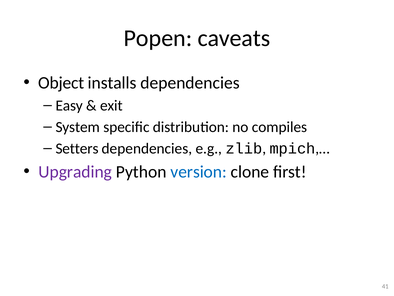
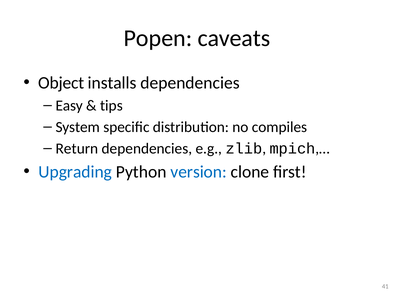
exit: exit -> tips (111, 105)
Setters: Setters -> Return (77, 148)
Upgrading colour: purple -> blue (75, 172)
